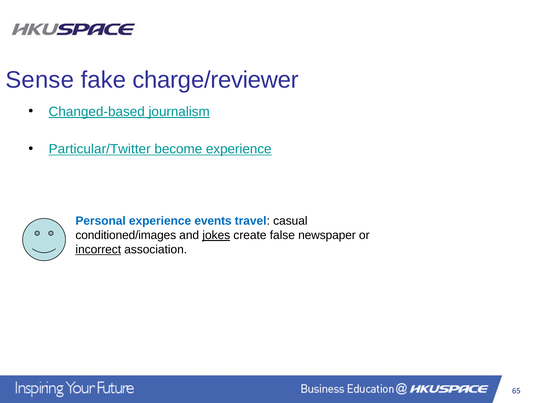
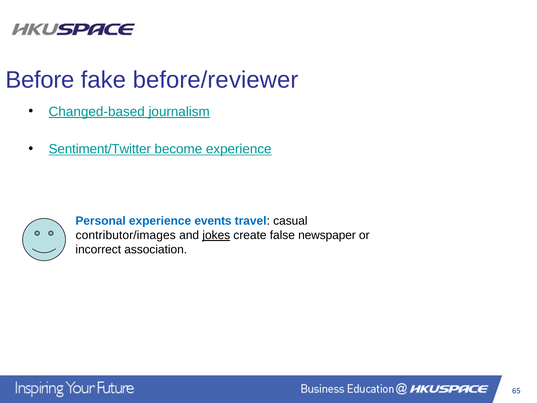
Sense: Sense -> Before (40, 80)
charge/reviewer: charge/reviewer -> before/reviewer (216, 80)
Particular/Twitter: Particular/Twitter -> Sentiment/Twitter (100, 149)
conditioned/images: conditioned/images -> contributor/images (126, 235)
incorrect underline: present -> none (98, 250)
